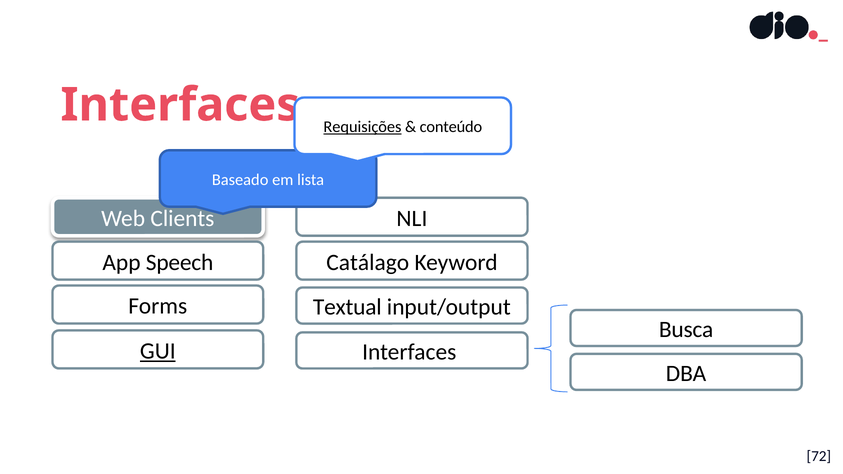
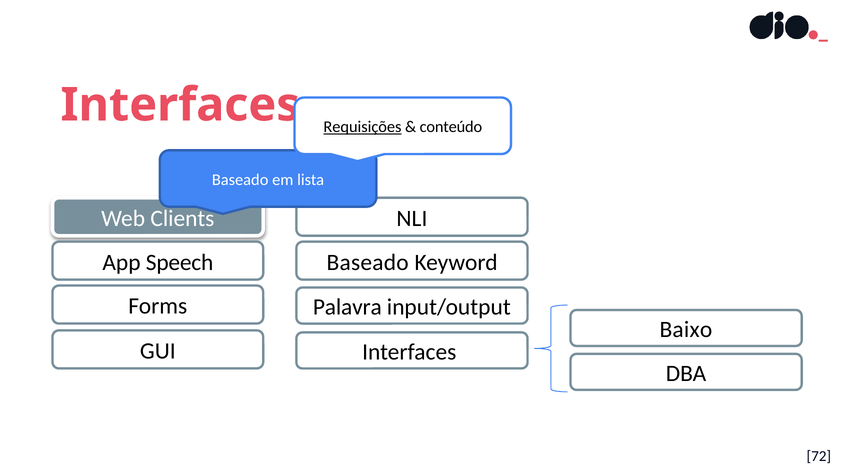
Catálago: Catálago -> Baseado (368, 262)
Textual: Textual -> Palavra (347, 307)
Busca: Busca -> Baixo (686, 330)
GUI underline: present -> none (158, 351)
